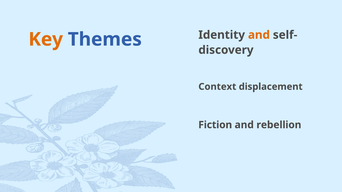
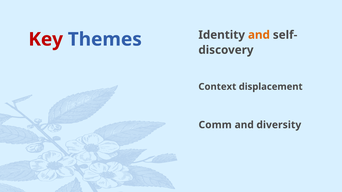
Key colour: orange -> red (46, 39)
Fiction: Fiction -> Comm (215, 125)
rebellion: rebellion -> diversity (279, 125)
